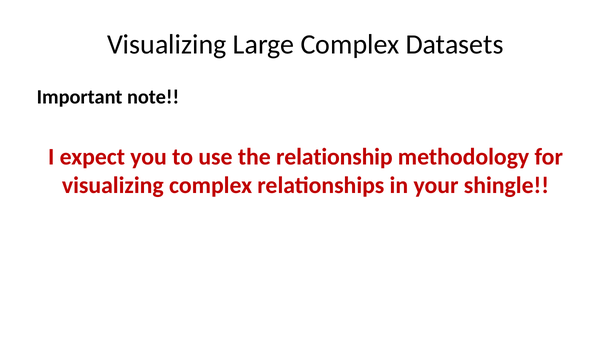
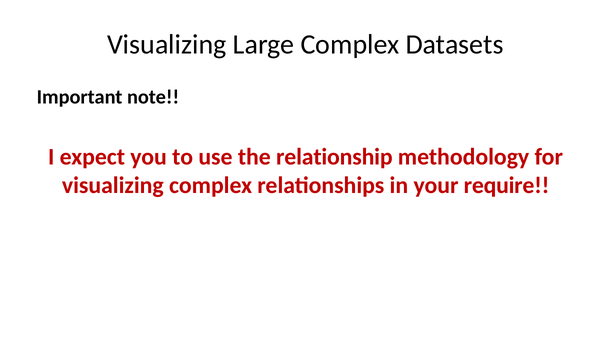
shingle: shingle -> require (507, 185)
